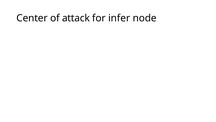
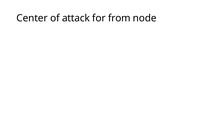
infer: infer -> from (119, 18)
